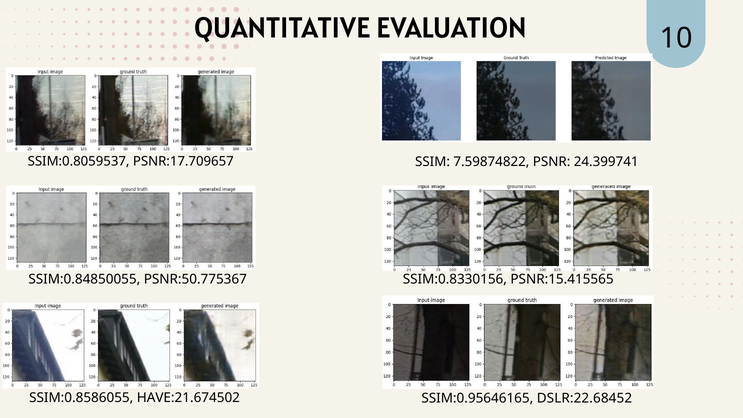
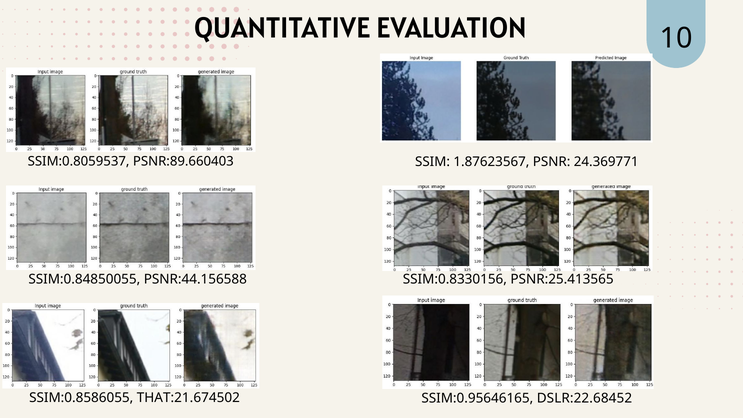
PSNR:17.709657: PSNR:17.709657 -> PSNR:89.660403 (183, 161)
7.59874822: 7.59874822 -> 1.87623567 (491, 162)
24.399741: 24.399741 -> 24.369771 (606, 162)
PSNR:50.775367: PSNR:50.775367 -> PSNR:44.156588 (195, 279)
PSNR:15.415565: PSNR:15.415565 -> PSNR:25.413565 (562, 279)
HAVE:21.674502: HAVE:21.674502 -> THAT:21.674502 (188, 398)
